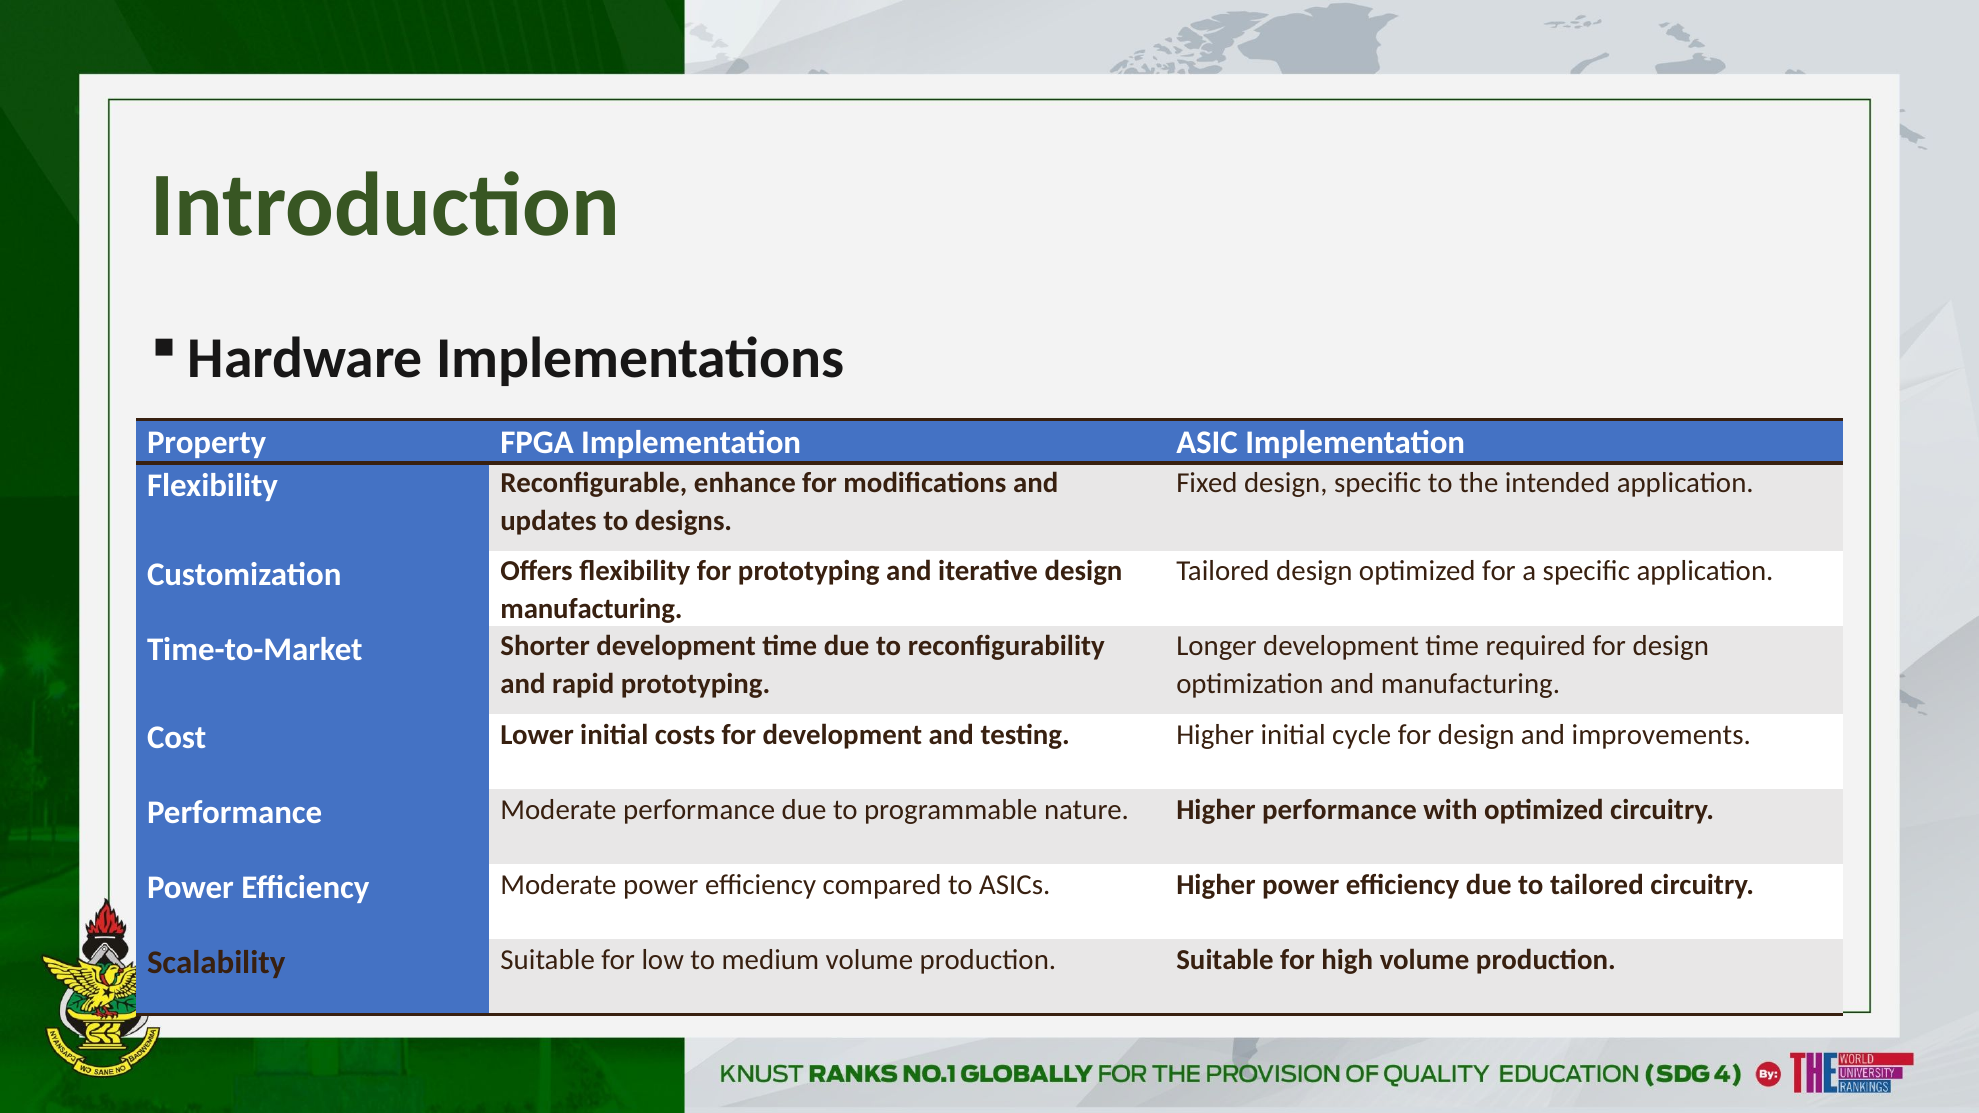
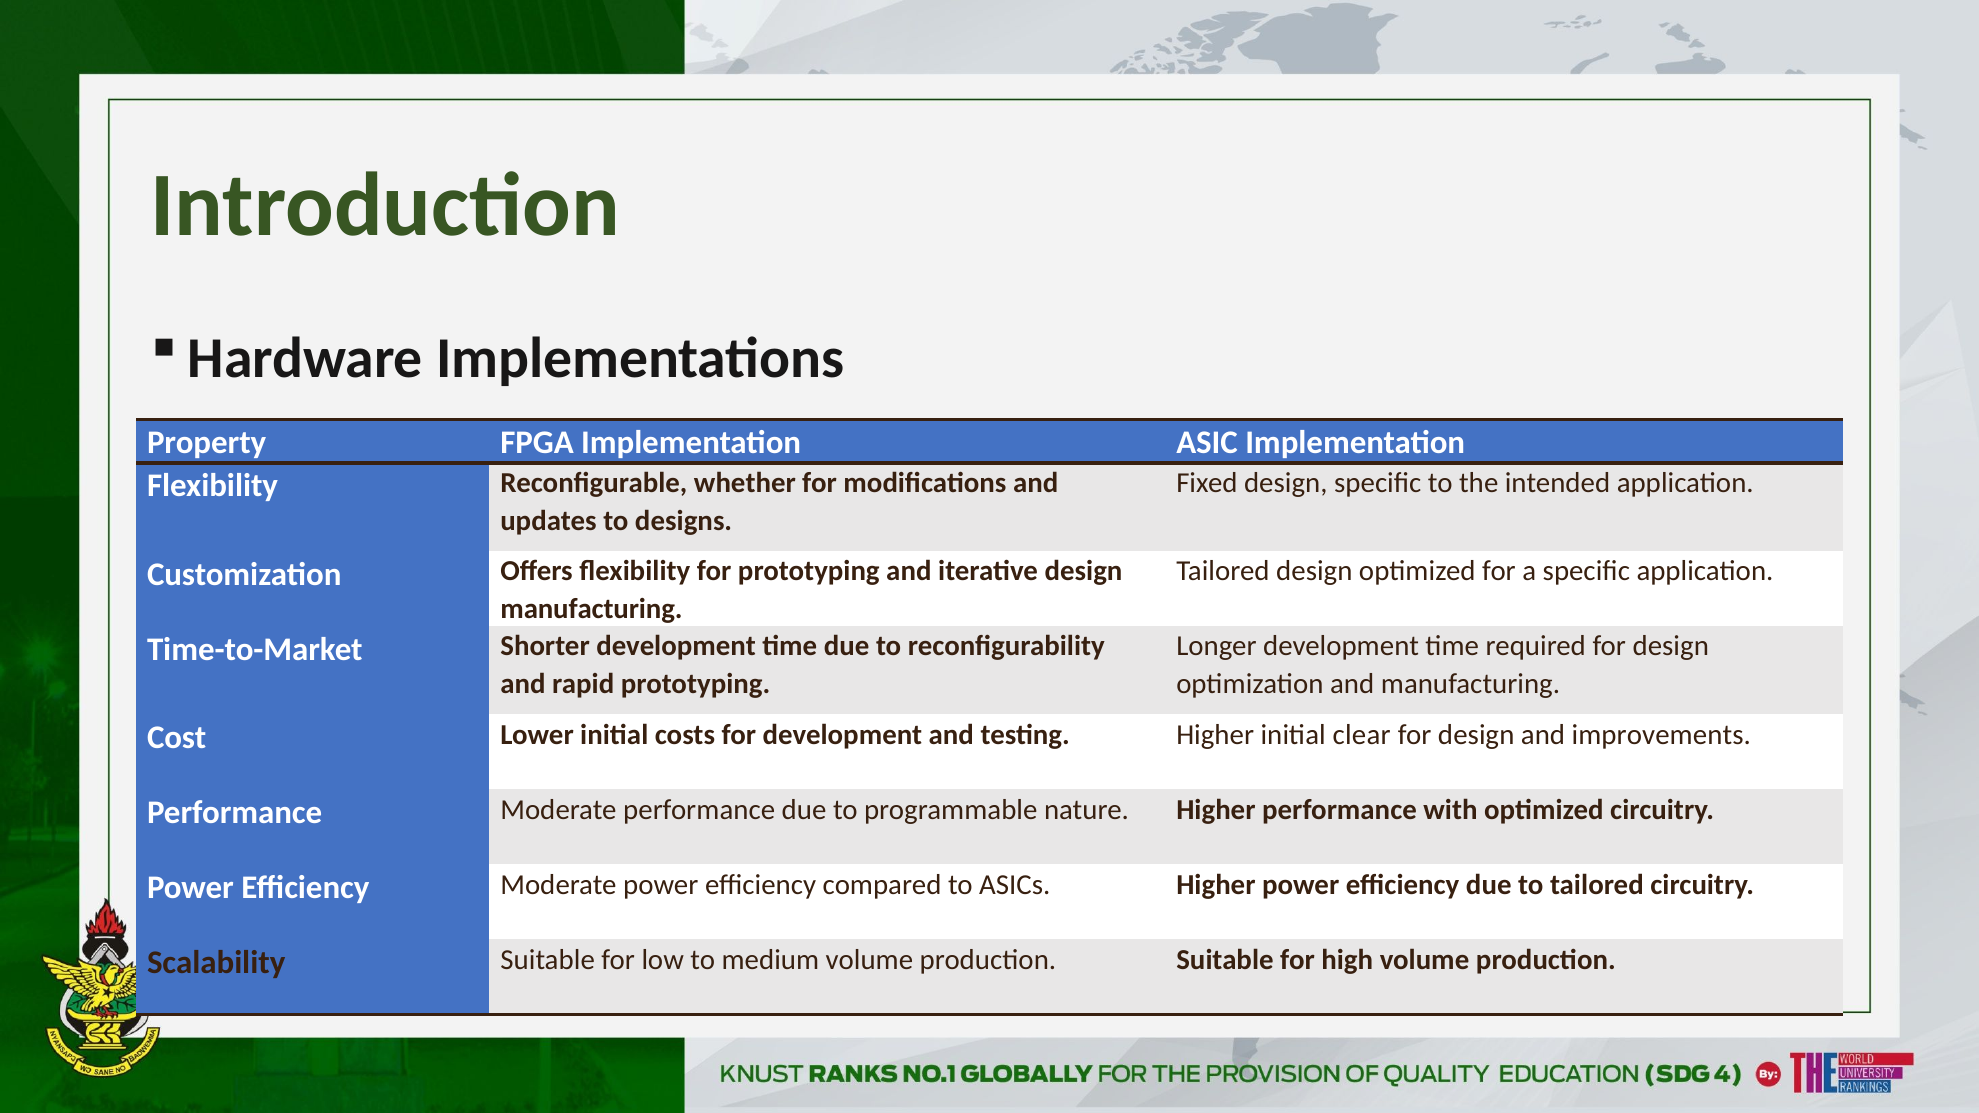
enhance: enhance -> whether (745, 483)
cycle: cycle -> clear (1362, 735)
